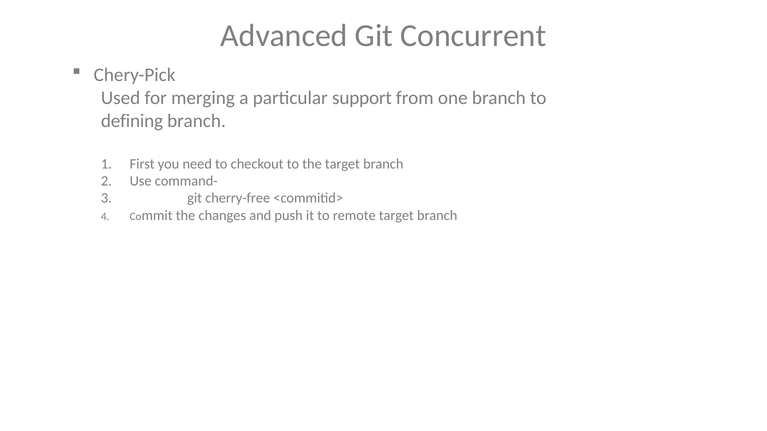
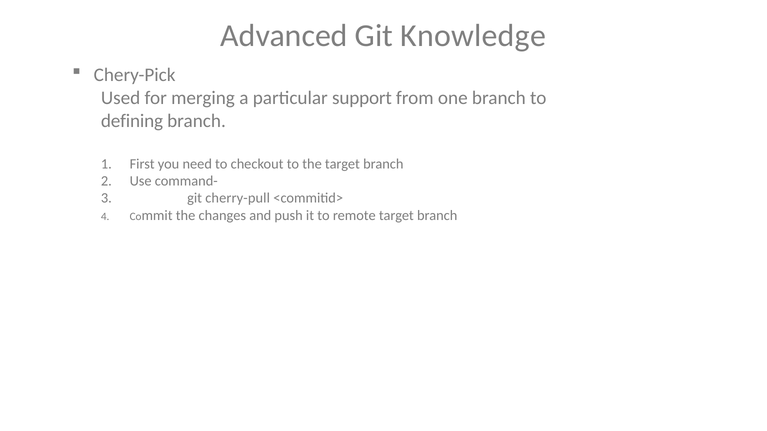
Concurrent: Concurrent -> Knowledge (473, 36)
cherry-free: cherry-free -> cherry-pull (238, 198)
